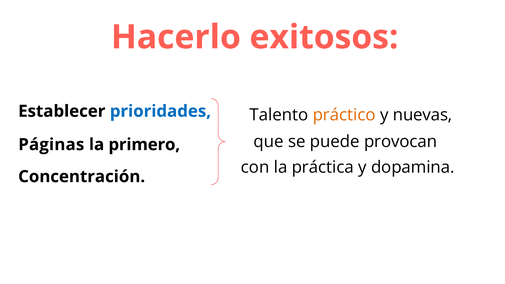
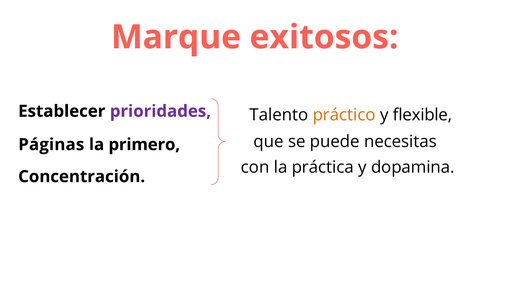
Hacerlo: Hacerlo -> Marque (176, 37)
prioridades colour: blue -> purple (160, 111)
nuevas: nuevas -> flexible (423, 115)
provocan: provocan -> necesitas (400, 142)
